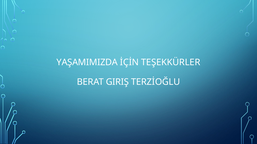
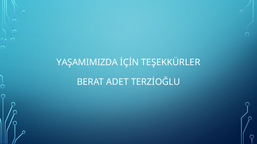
GIRIŞ: GIRIŞ -> ADET (117, 82)
